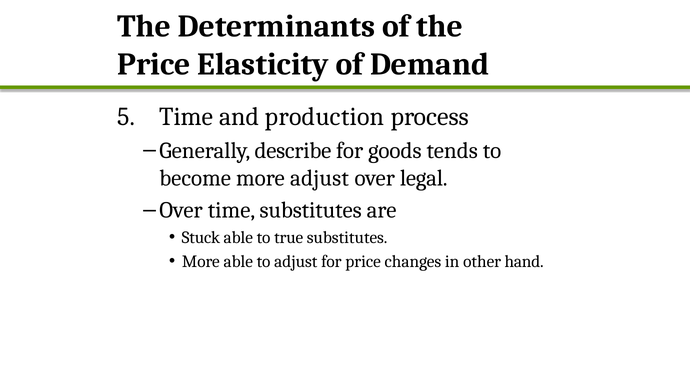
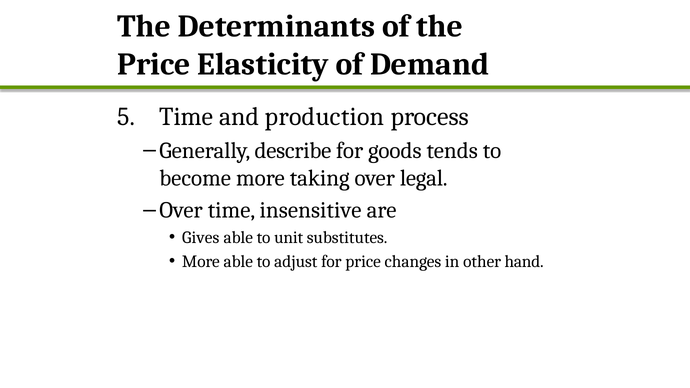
more adjust: adjust -> taking (320, 178)
time substitutes: substitutes -> insensitive (311, 210)
Stuck: Stuck -> Gives (201, 238)
true: true -> unit (289, 238)
